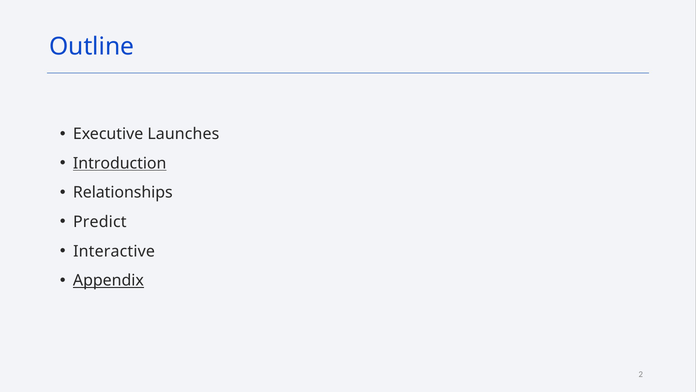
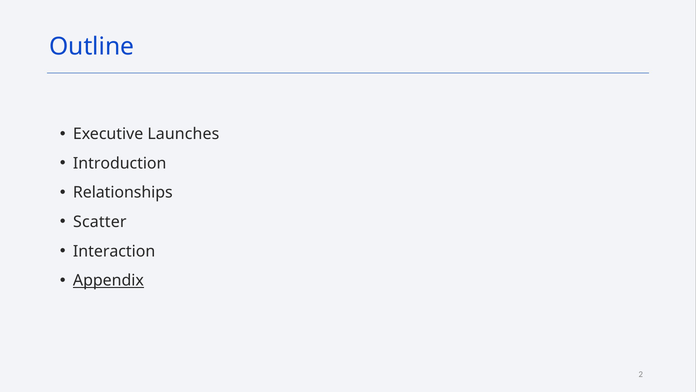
Introduction underline: present -> none (120, 163)
Predict: Predict -> Scatter (100, 222)
Interactive: Interactive -> Interaction (114, 251)
